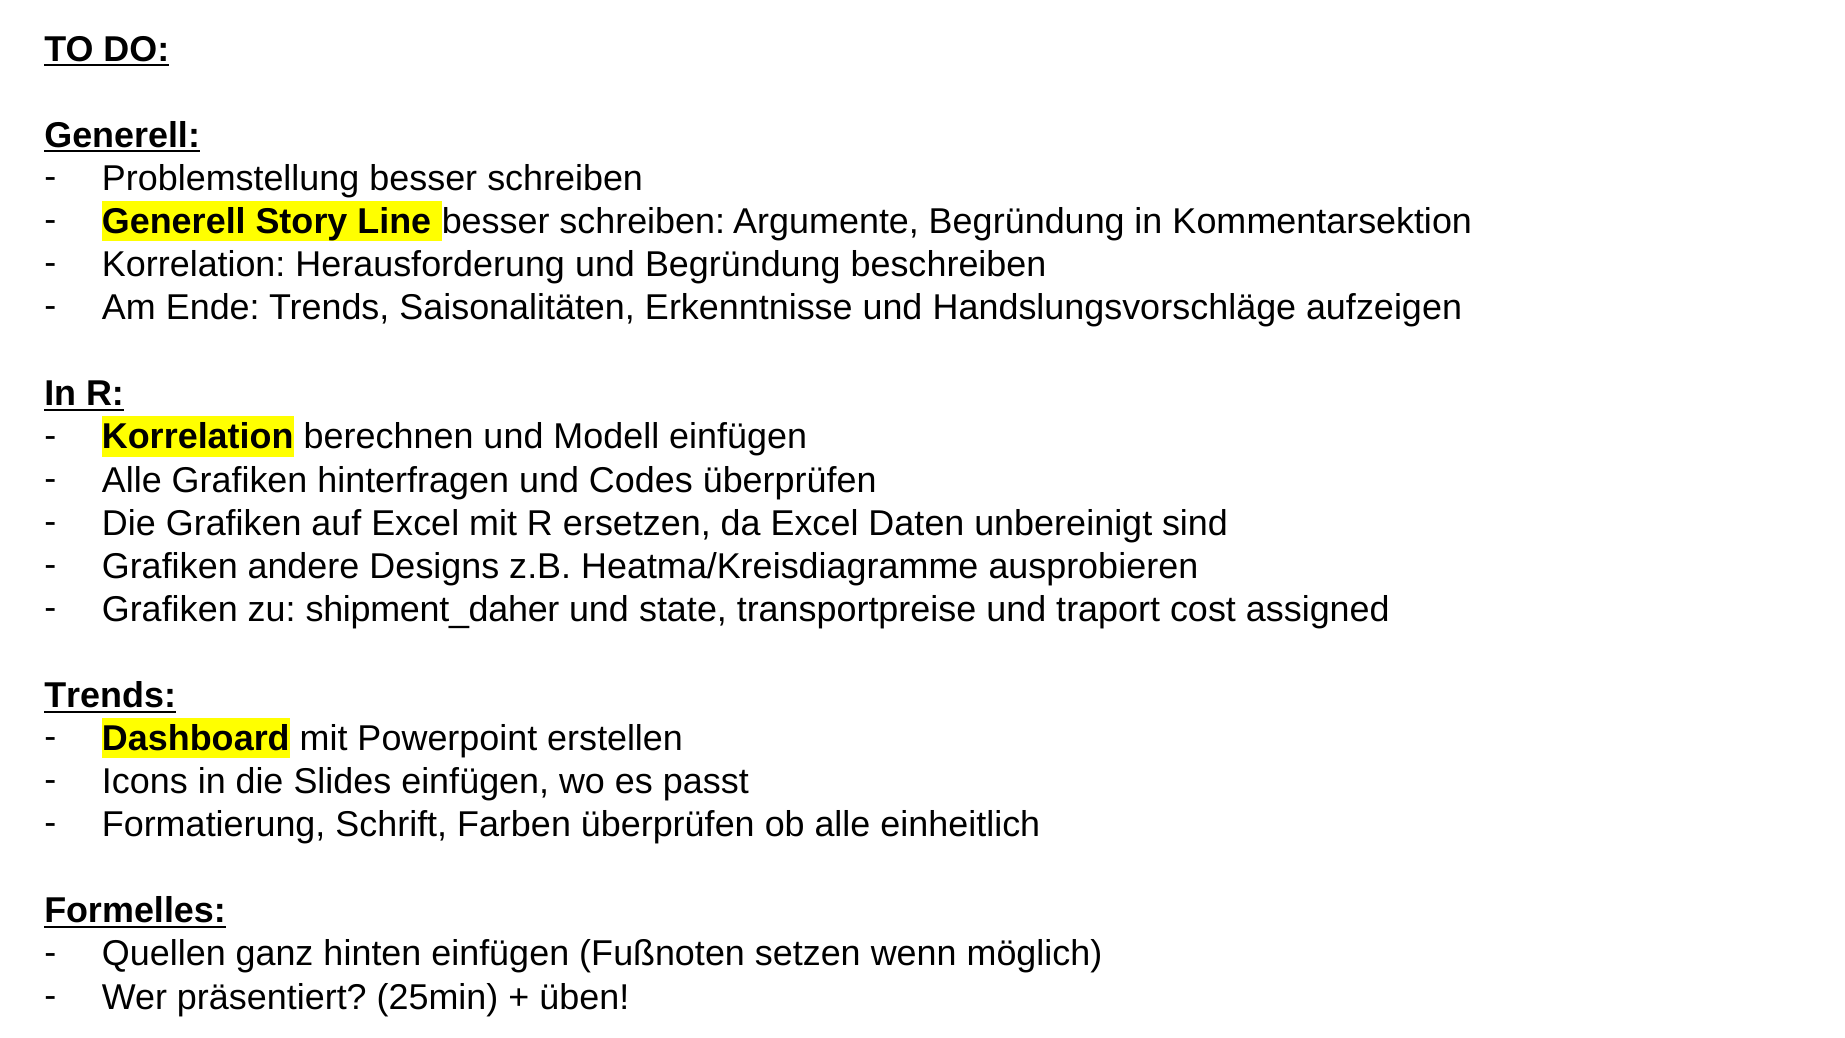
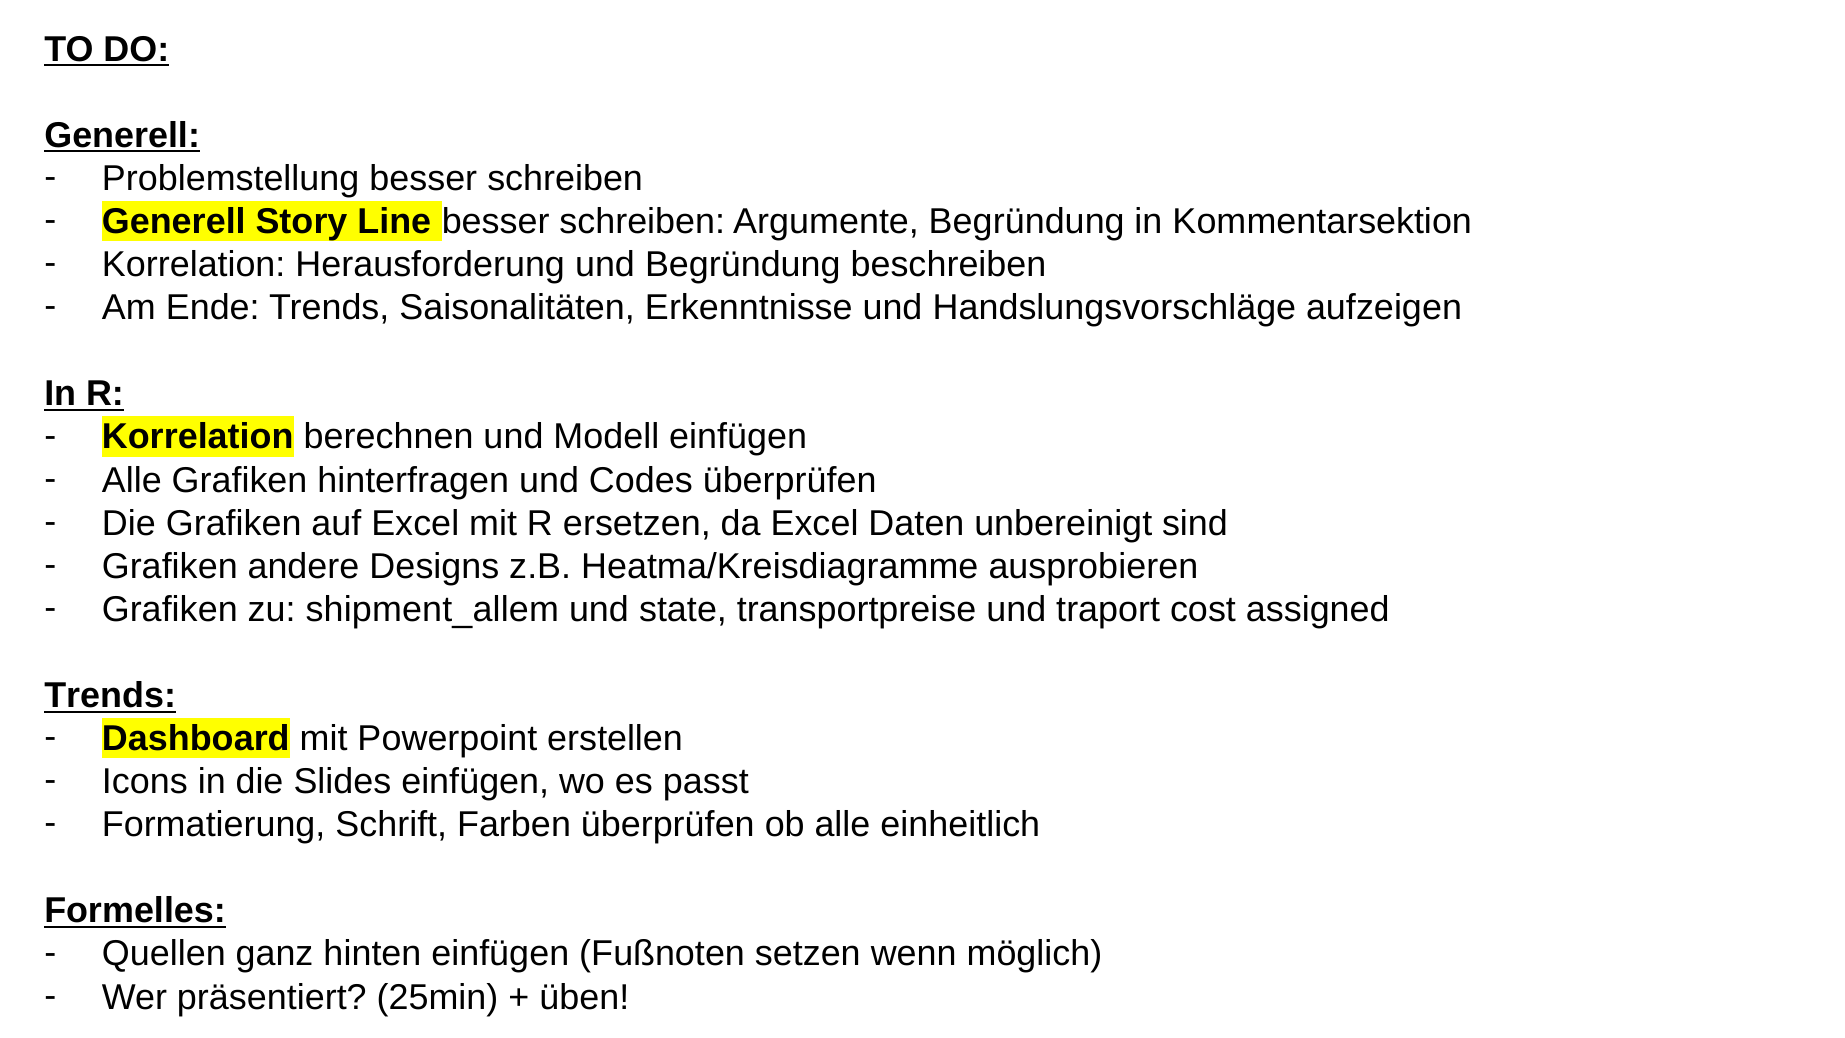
shipment_daher: shipment_daher -> shipment_allem (432, 609)
